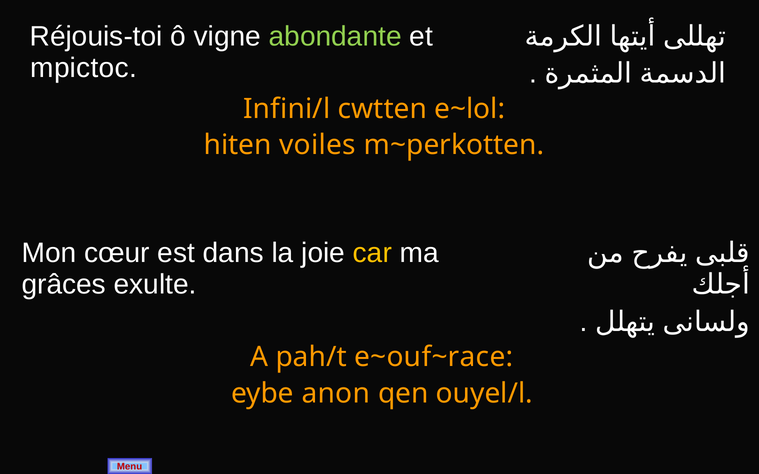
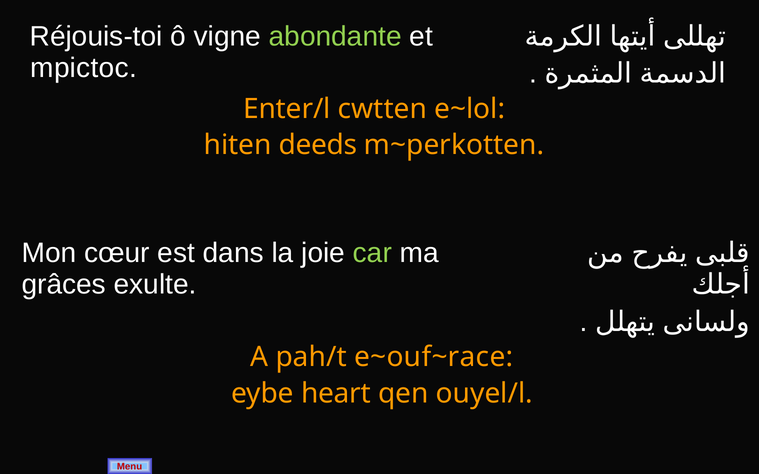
Infini/l: Infini/l -> Enter/l (287, 109)
voiles: voiles -> deeds (318, 145)
car colour: yellow -> light green (372, 253)
anon: anon -> heart (336, 394)
